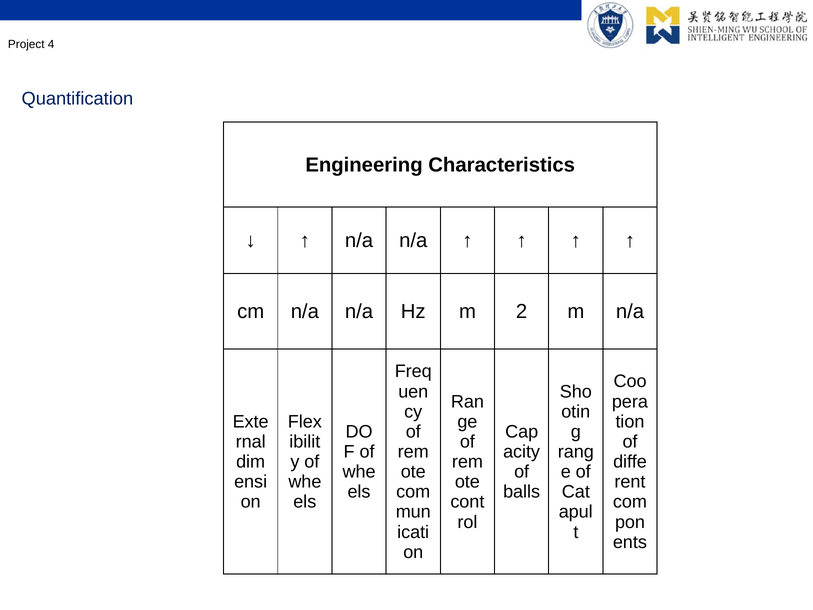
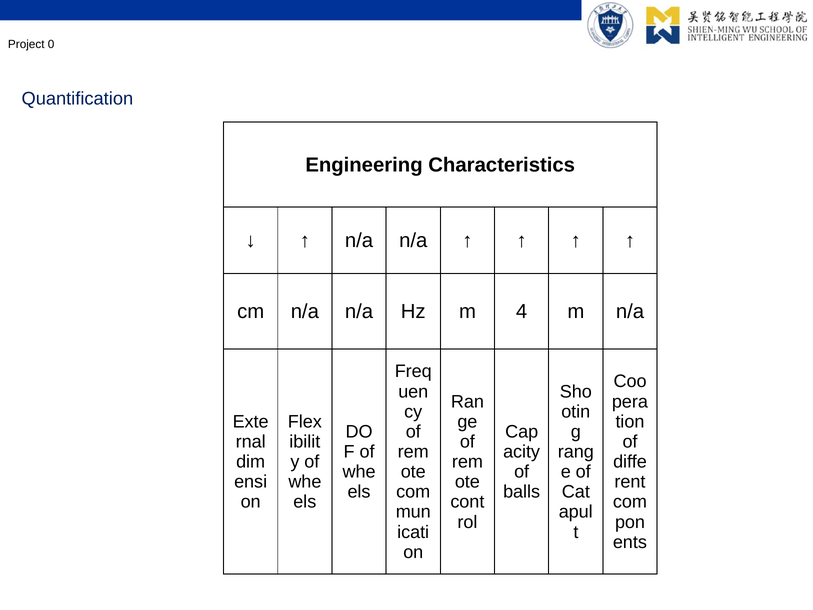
4: 4 -> 0 (51, 44)
2: 2 -> 4 (522, 311)
